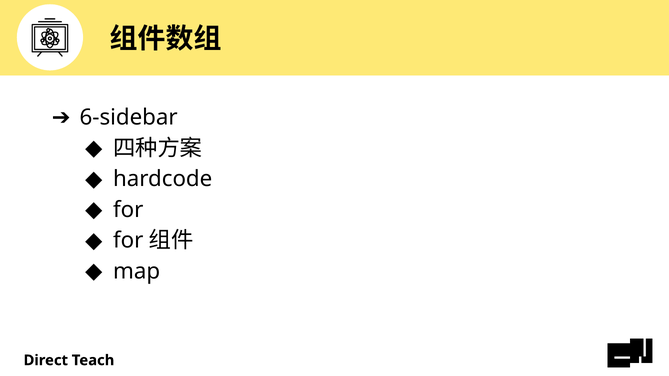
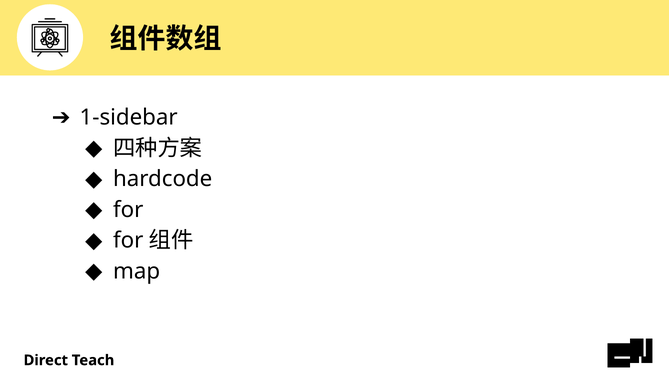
6-sidebar: 6-sidebar -> 1-sidebar (129, 118)
